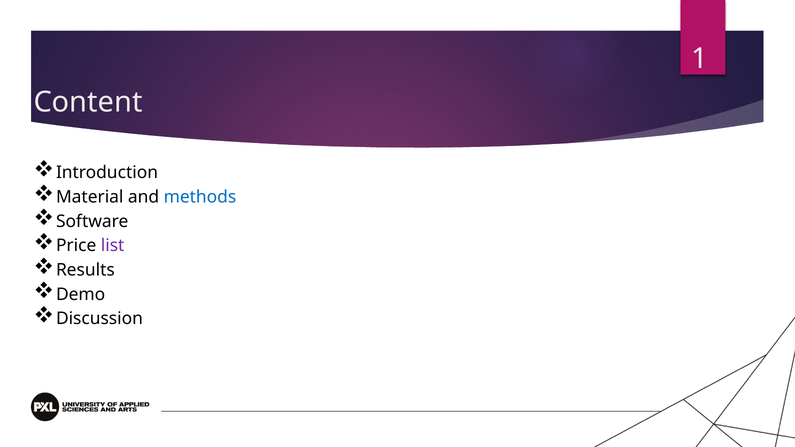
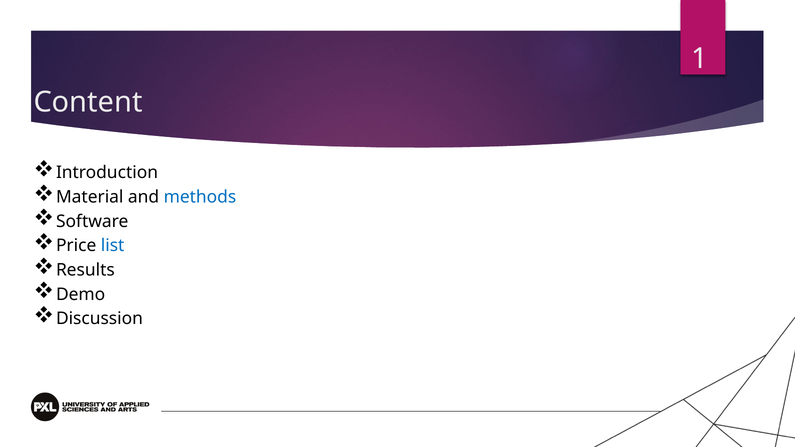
list colour: purple -> blue (113, 246)
